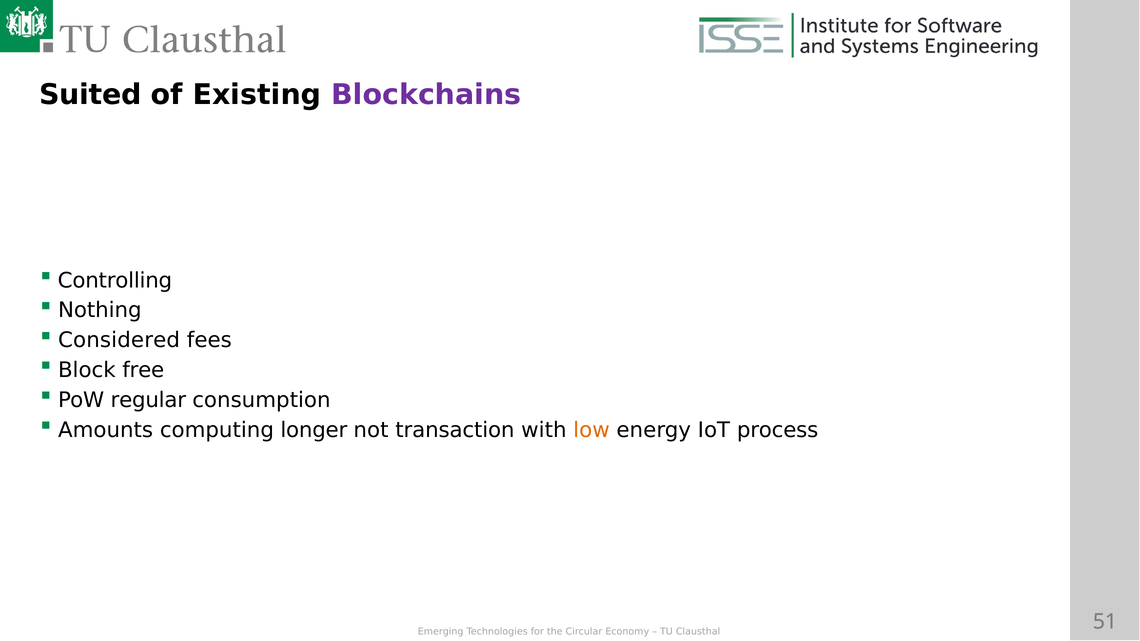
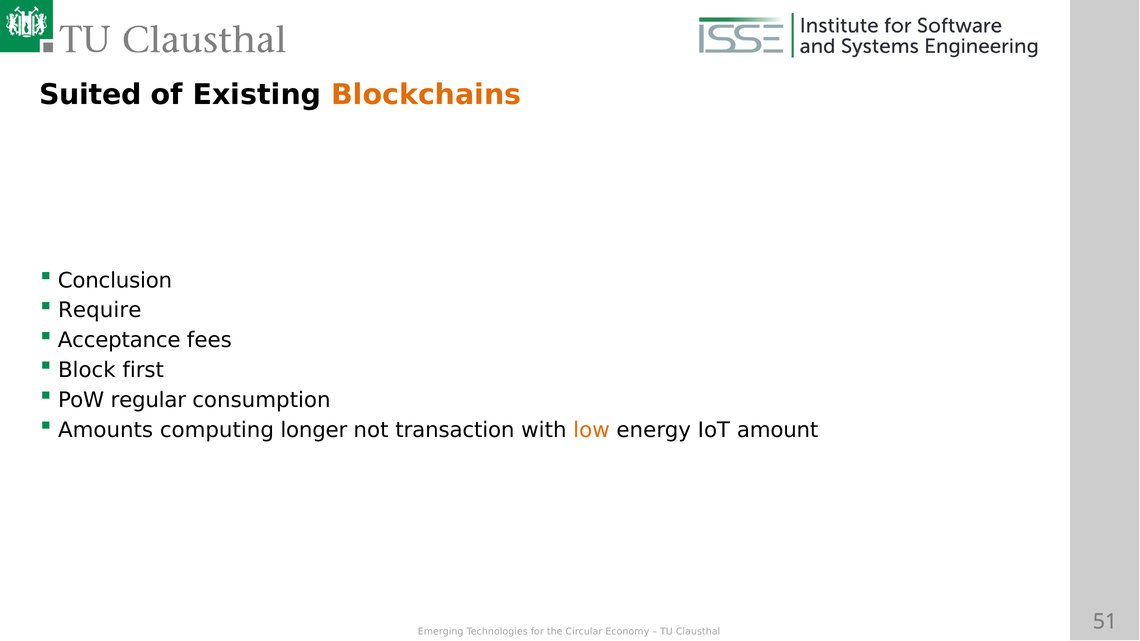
Blockchains colour: purple -> orange (426, 95)
Controlling: Controlling -> Conclusion (115, 281)
Nothing: Nothing -> Require (100, 311)
Considered: Considered -> Acceptance (119, 340)
free: free -> first (143, 370)
process: process -> amount (778, 430)
